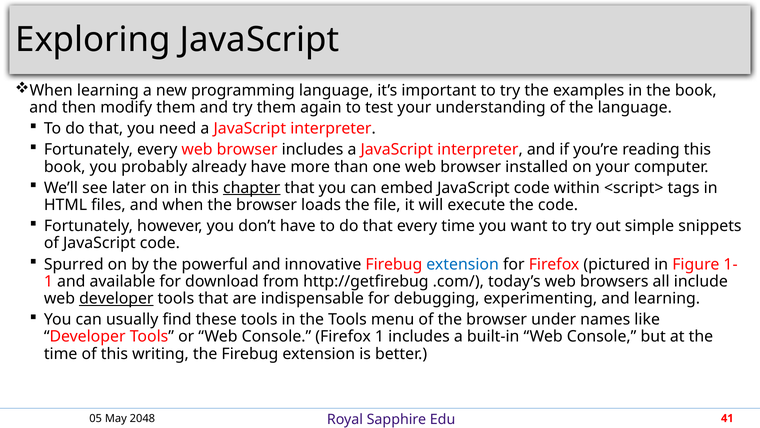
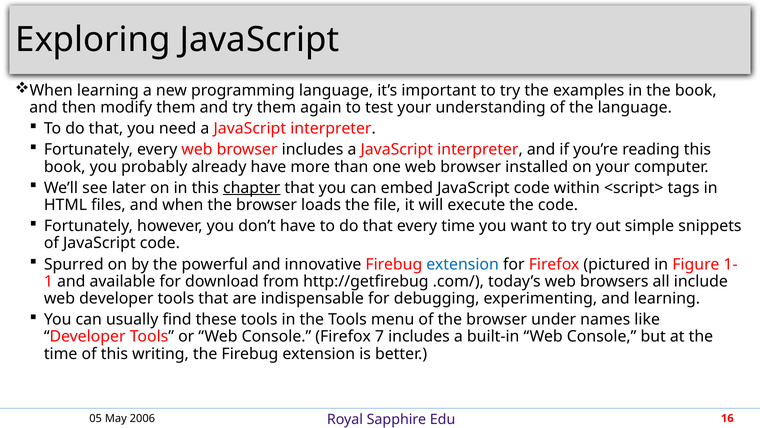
developer underline: present -> none (116, 298)
Firefox 1: 1 -> 7 (379, 336)
2048: 2048 -> 2006 (142, 418)
41: 41 -> 16 (727, 418)
